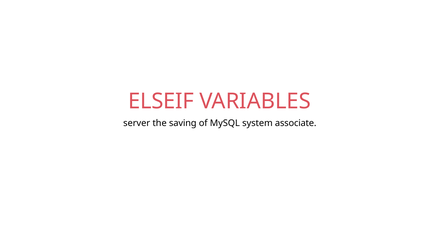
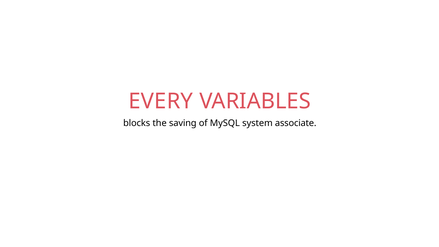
ELSEIF: ELSEIF -> EVERY (161, 101)
server: server -> blocks (137, 123)
